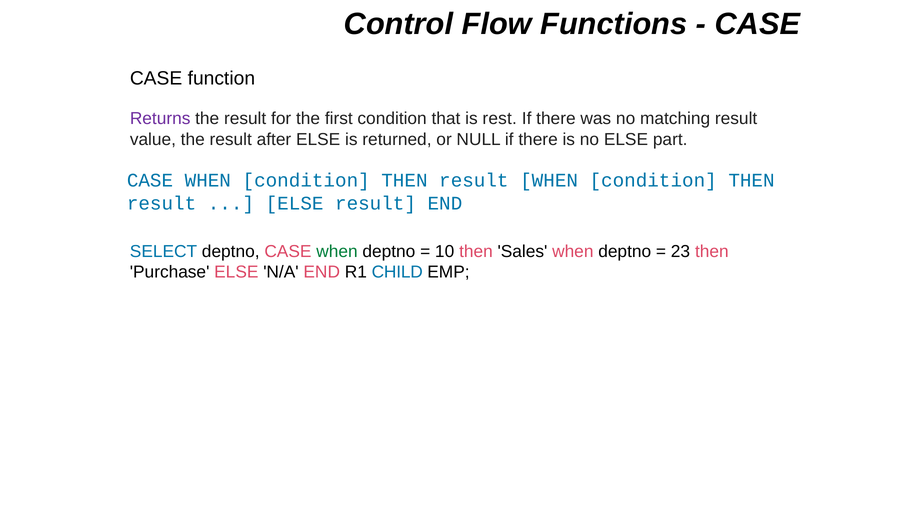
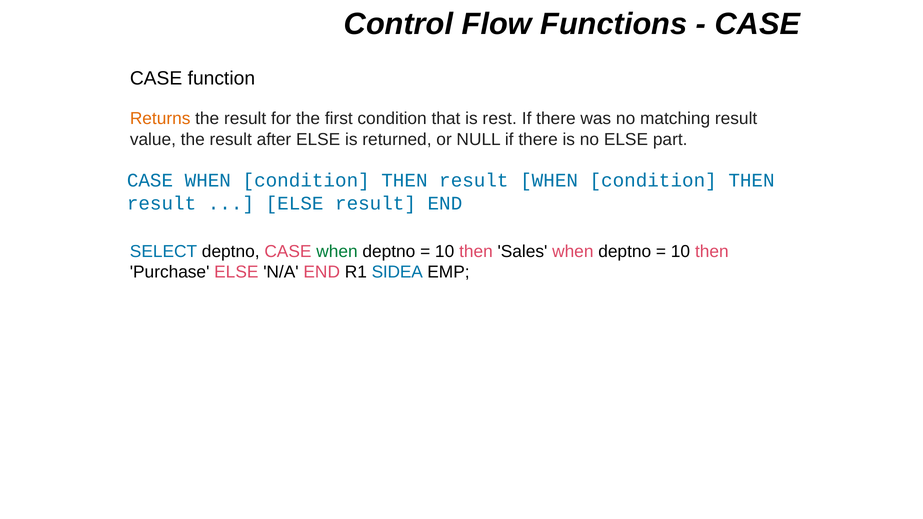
Returns colour: purple -> orange (160, 119)
23: 23 -> 10 (680, 252)
CHILD: CHILD -> SIDEA (397, 272)
